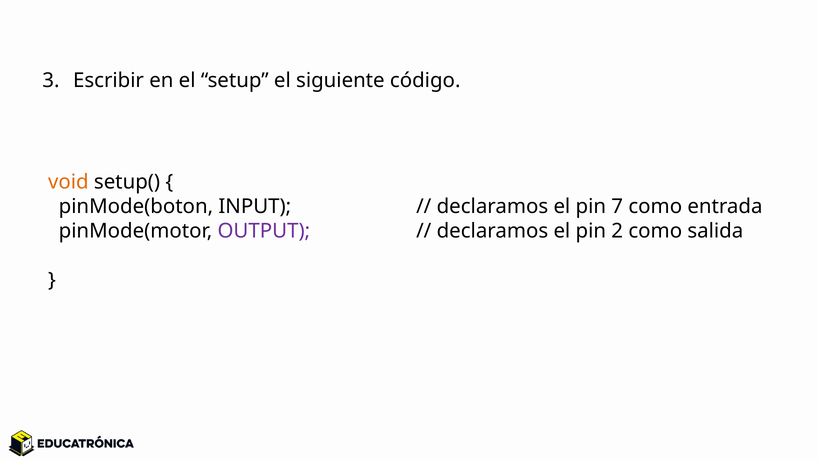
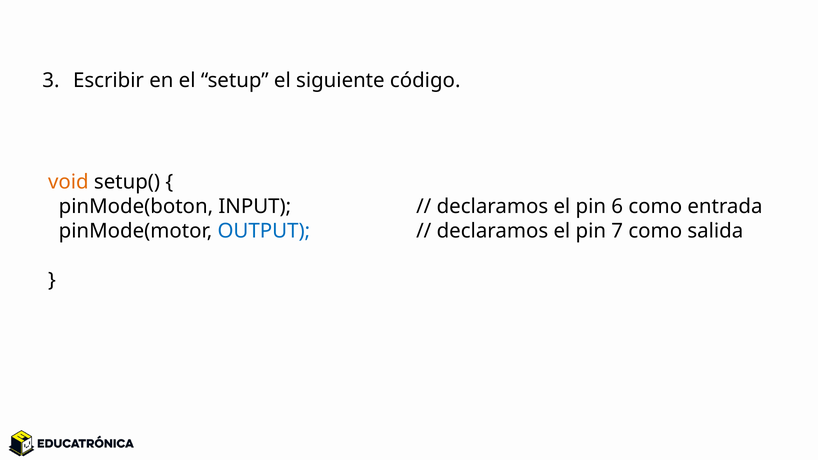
7: 7 -> 6 (617, 207)
OUTPUT colour: purple -> blue (264, 231)
2: 2 -> 7 (617, 231)
